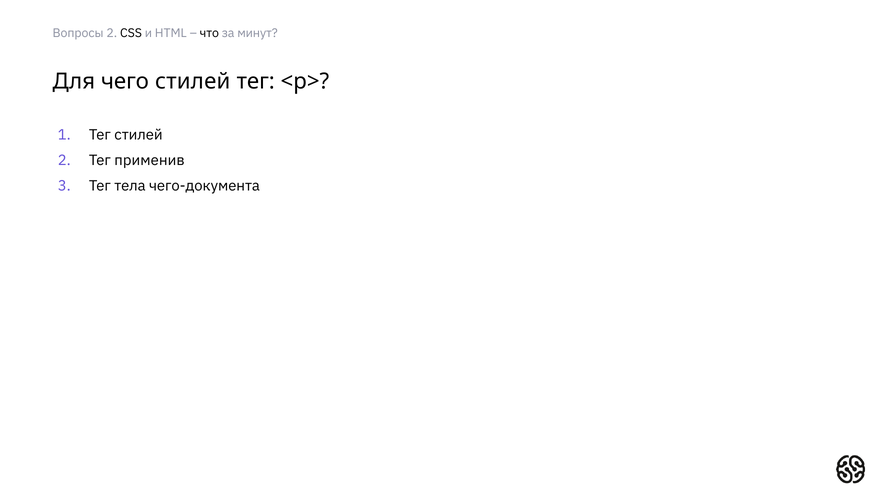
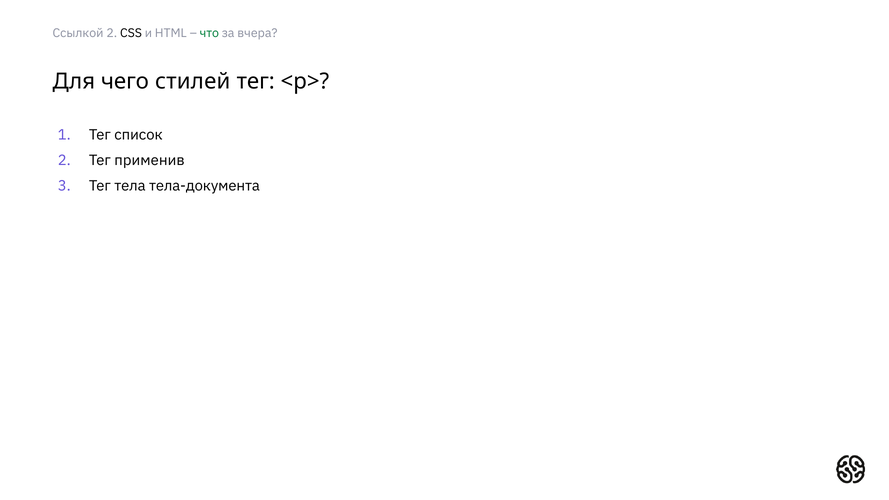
Вопросы: Вопросы -> Ссылкой (78, 33)
что colour: black -> green (209, 33)
минут: минут -> вчера (257, 33)
Тег стилей: стилей -> список (138, 135)
чего-документа: чего-документа -> тела-документа (204, 186)
